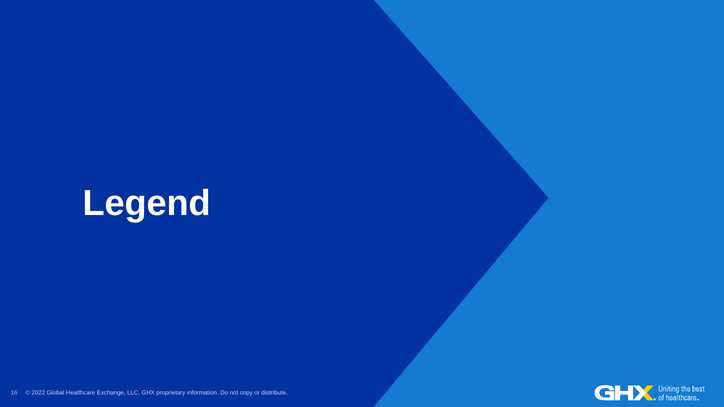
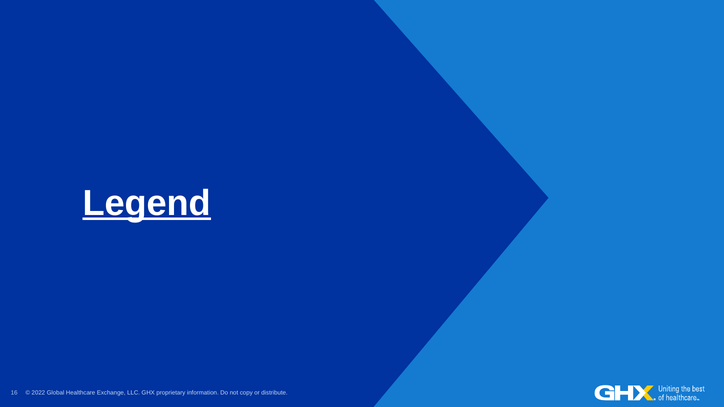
Legend underline: none -> present (147, 203)
